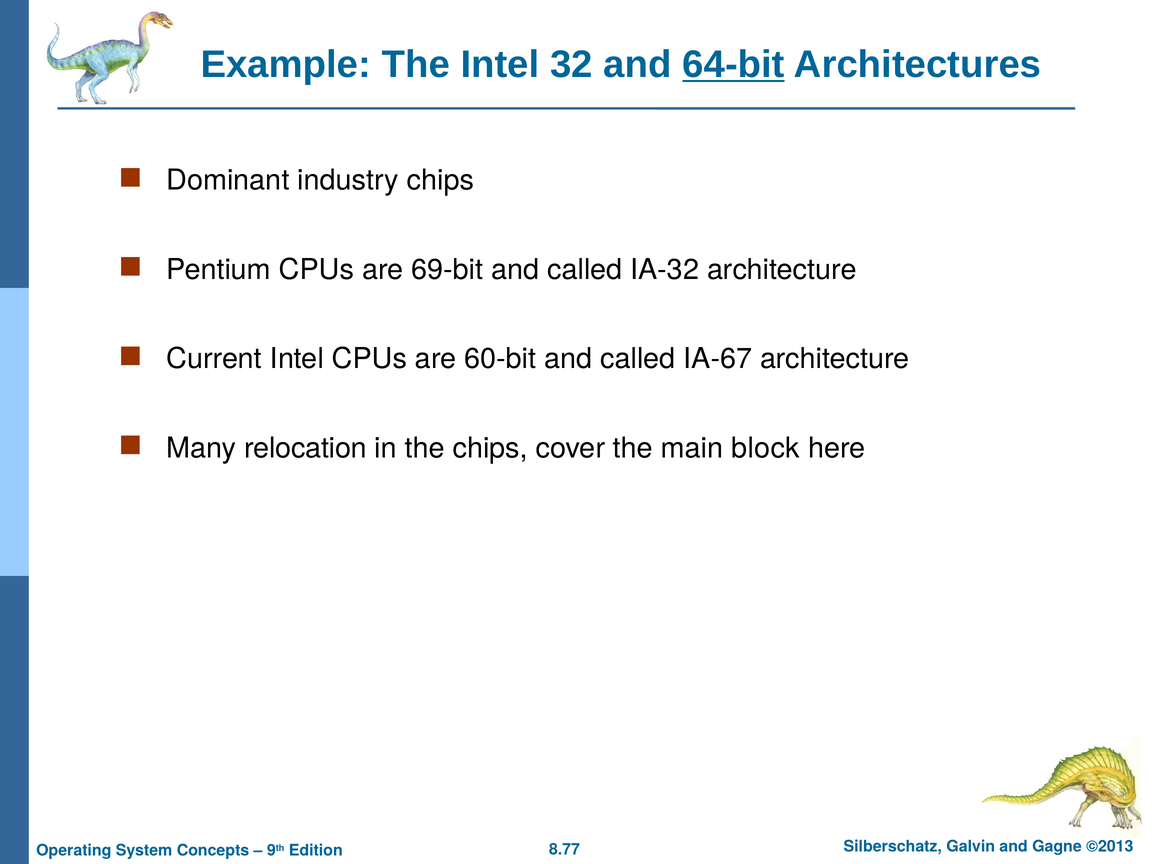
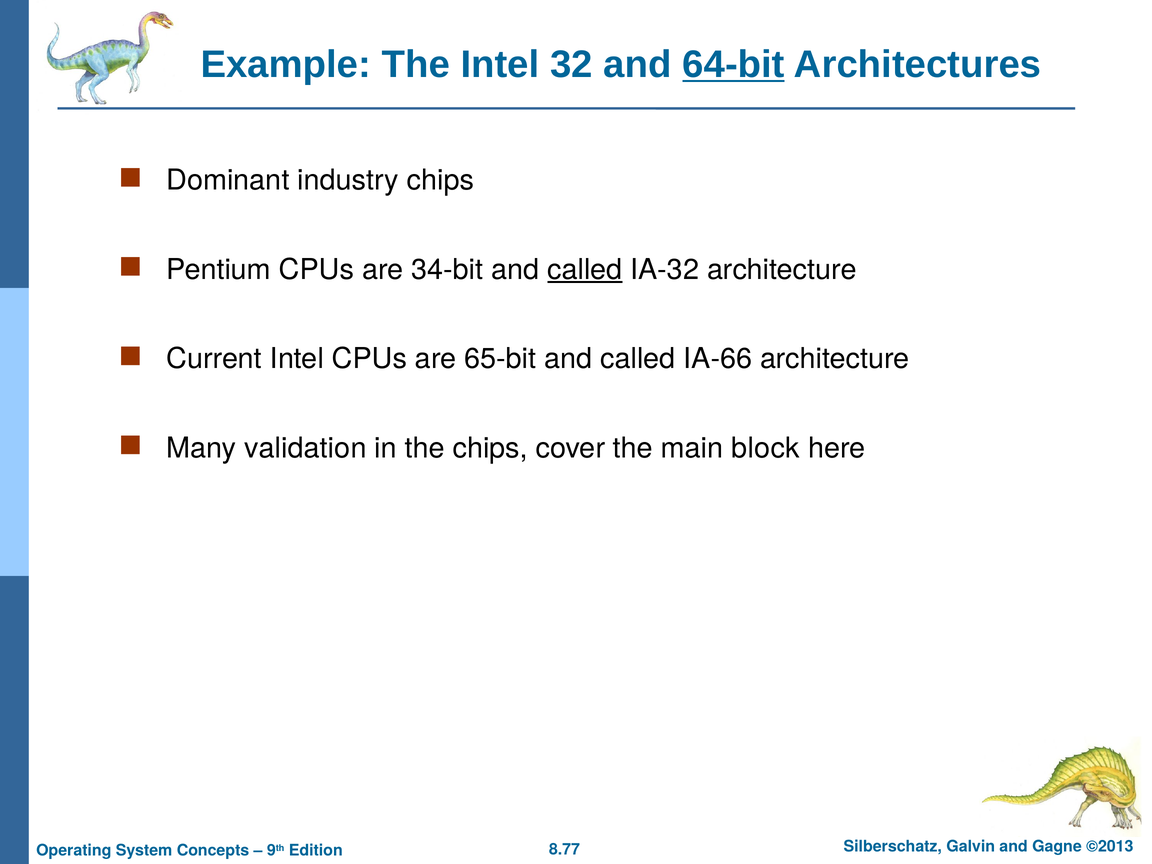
69-bit: 69-bit -> 34-bit (447, 270)
called underline: none -> present (585, 270)
60-bit: 60-bit -> 65-bit (500, 359)
IA-67: IA-67 -> IA-66 (718, 359)
relocation: relocation -> validation (305, 448)
